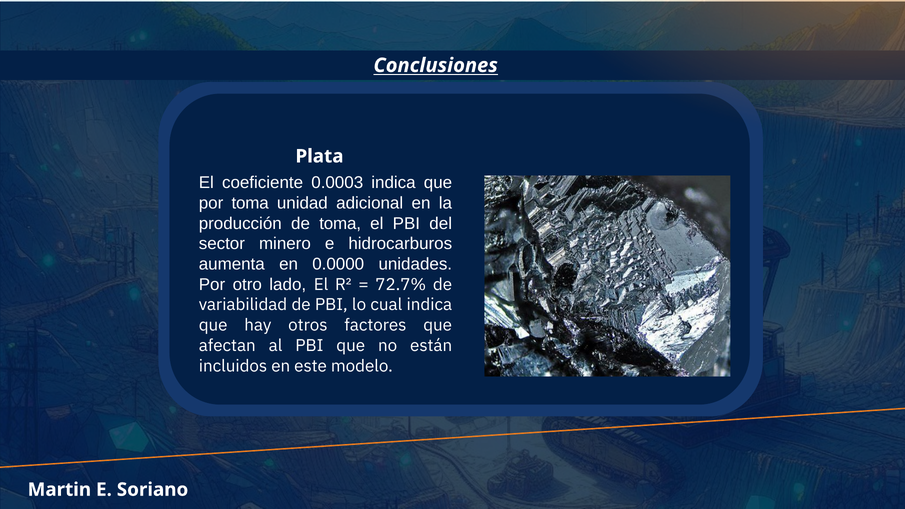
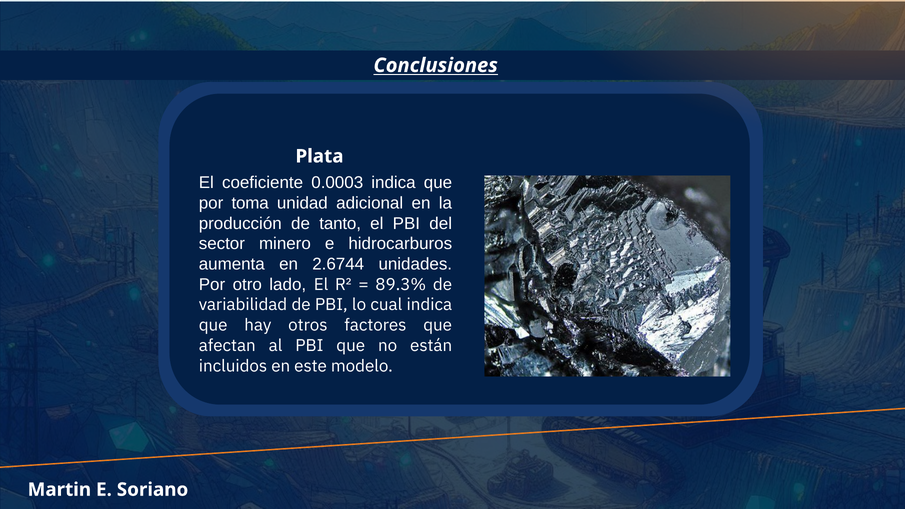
de toma: toma -> tanto (340, 223)
0.0000: 0.0000 -> 2.6744 (338, 264)
72.7%: 72.7% -> 89.3% (401, 285)
